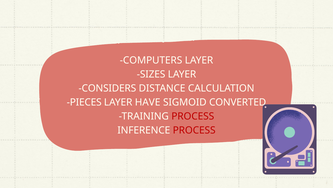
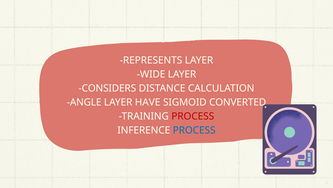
COMPUTERS: COMPUTERS -> REPRESENTS (151, 60)
SIZES: SIZES -> WIDE (151, 74)
PIECES: PIECES -> ANGLE (84, 102)
PROCESS colour: red -> blue (194, 130)
